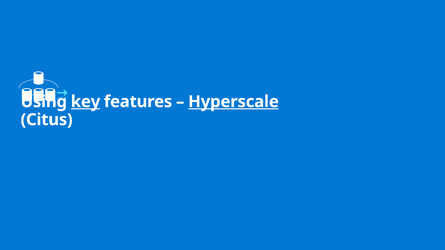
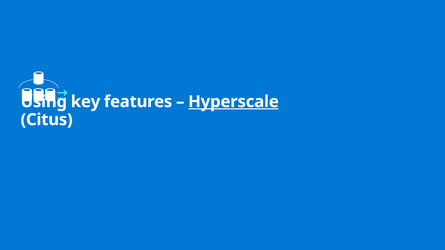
key underline: present -> none (86, 102)
